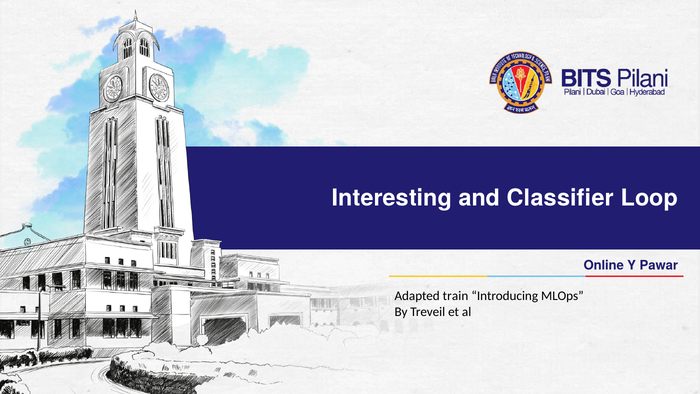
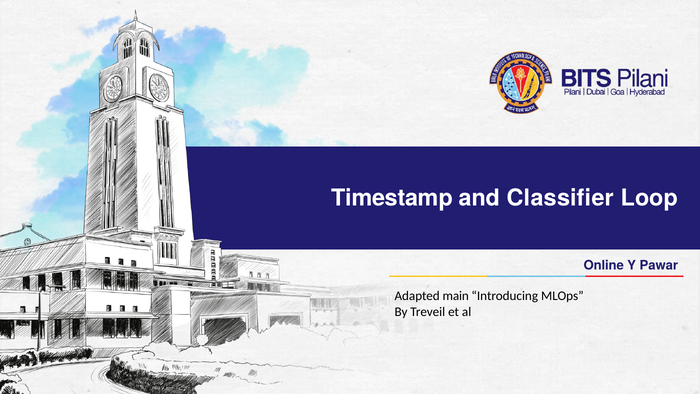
Interesting: Interesting -> Timestamp (392, 198)
train: train -> main (456, 296)
